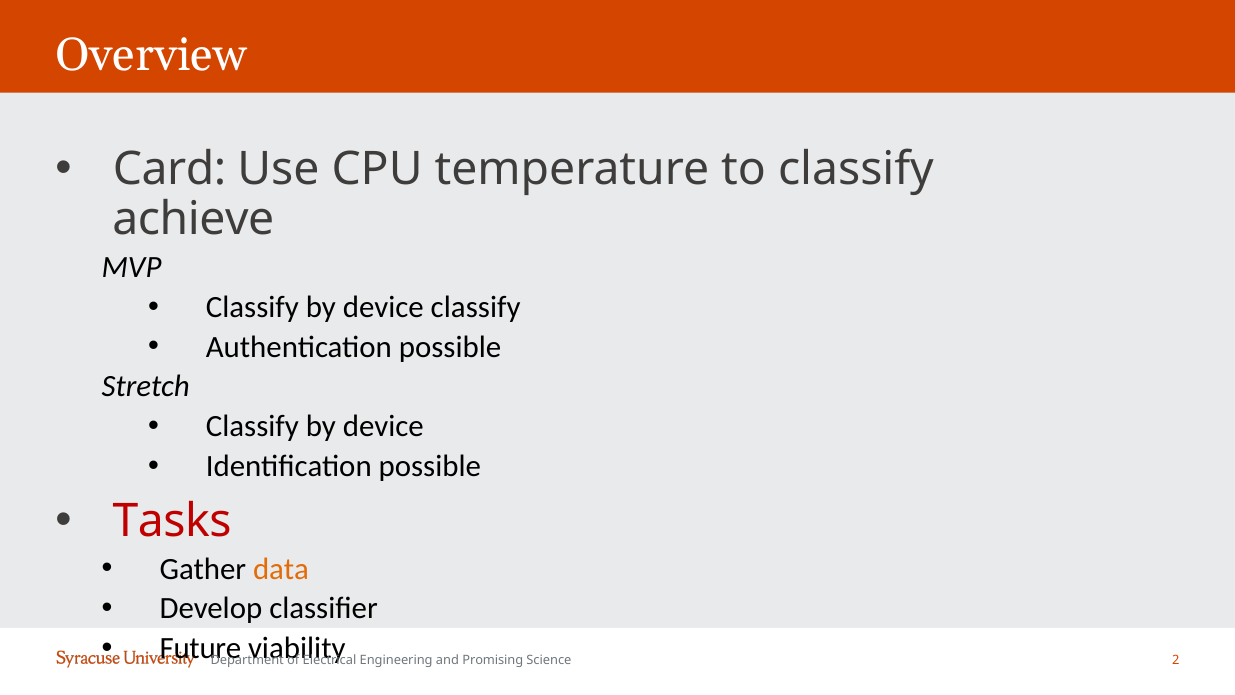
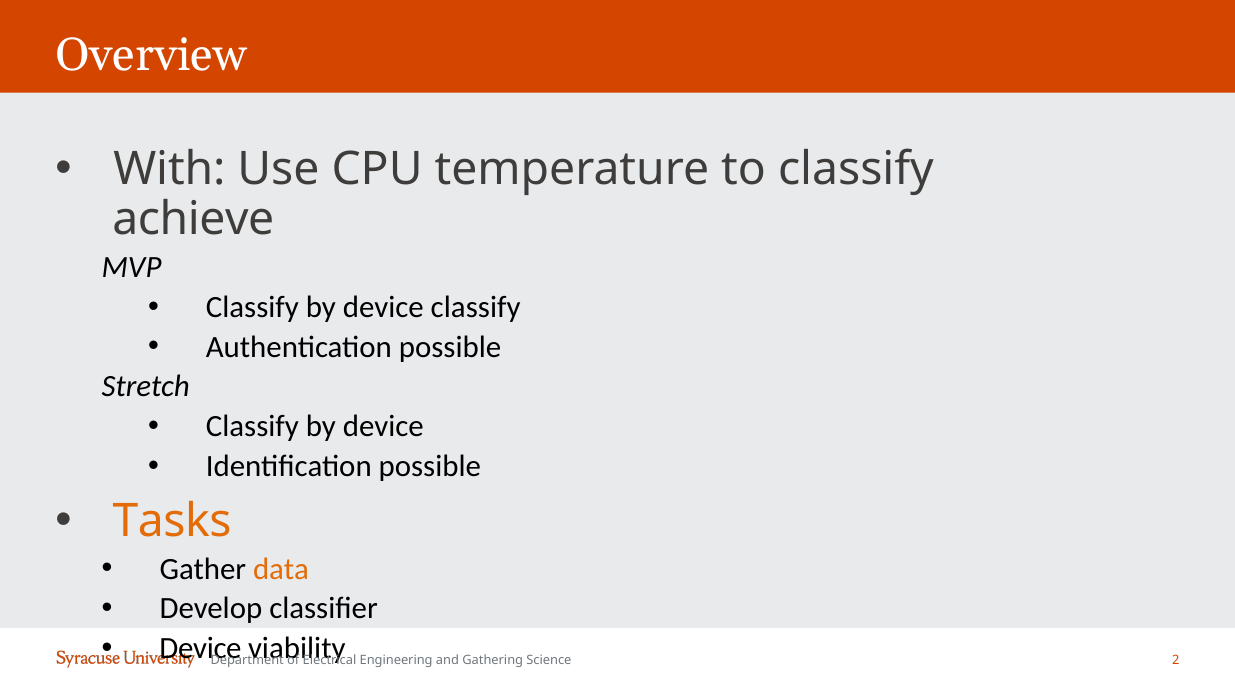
Card: Card -> With (169, 169)
Tasks colour: red -> orange (172, 520)
Future: Future -> Device (200, 648)
Promising: Promising -> Gathering (493, 660)
